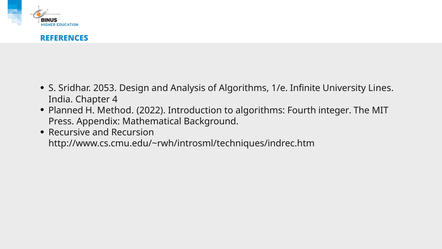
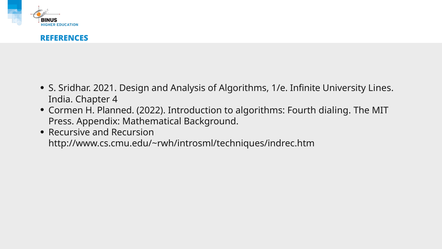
2053: 2053 -> 2021 (105, 88)
Planned: Planned -> Cormen (66, 110)
Method: Method -> Planned (116, 110)
integer: integer -> dialing (335, 110)
